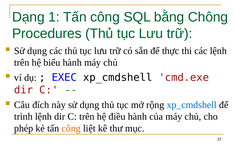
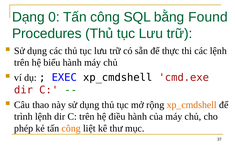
1: 1 -> 0 (54, 17)
Chông: Chông -> Found (208, 17)
đích: đích -> thao (41, 105)
xp_cmdshell colour: blue -> orange (192, 105)
